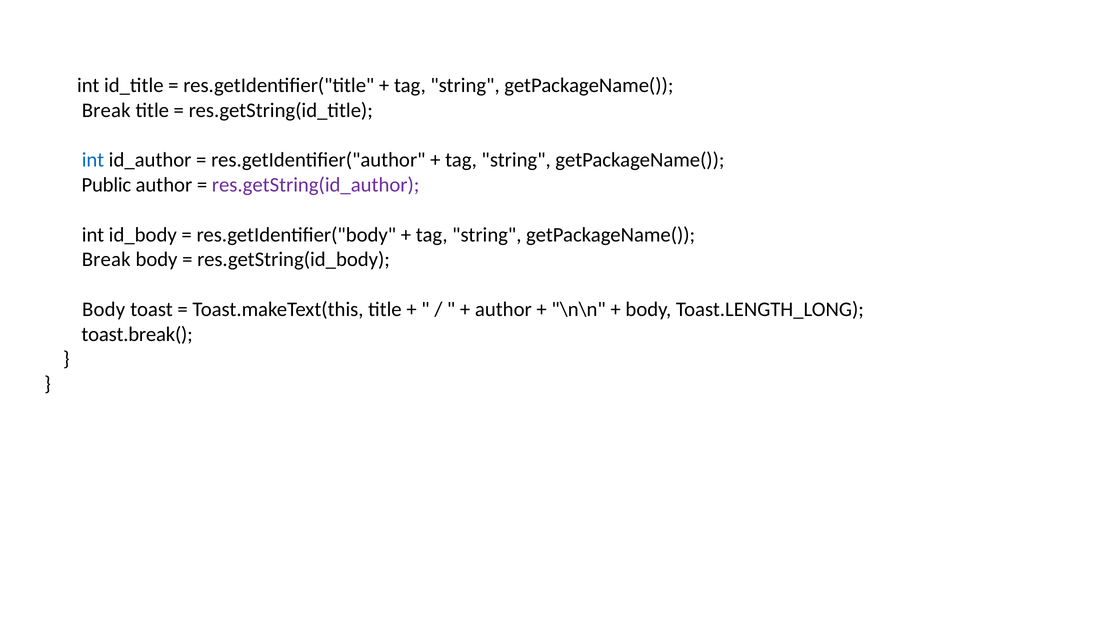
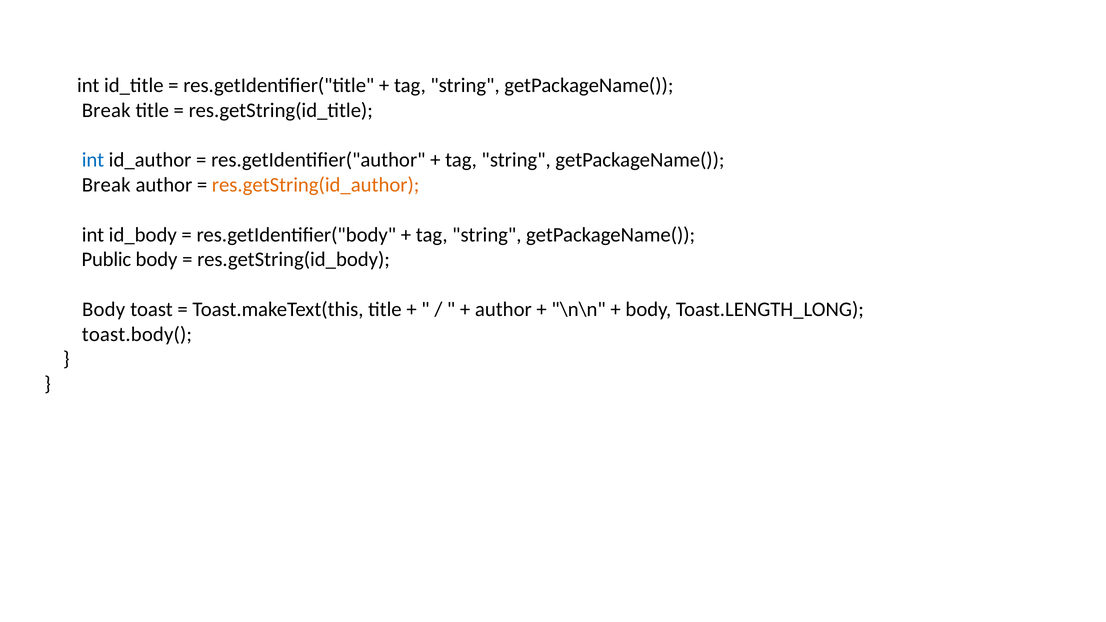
Public: Public -> Break (106, 185)
res.getString(id_author colour: purple -> orange (316, 185)
Break: Break -> Public (106, 260)
toast.break(: toast.break( -> toast.body( (137, 334)
